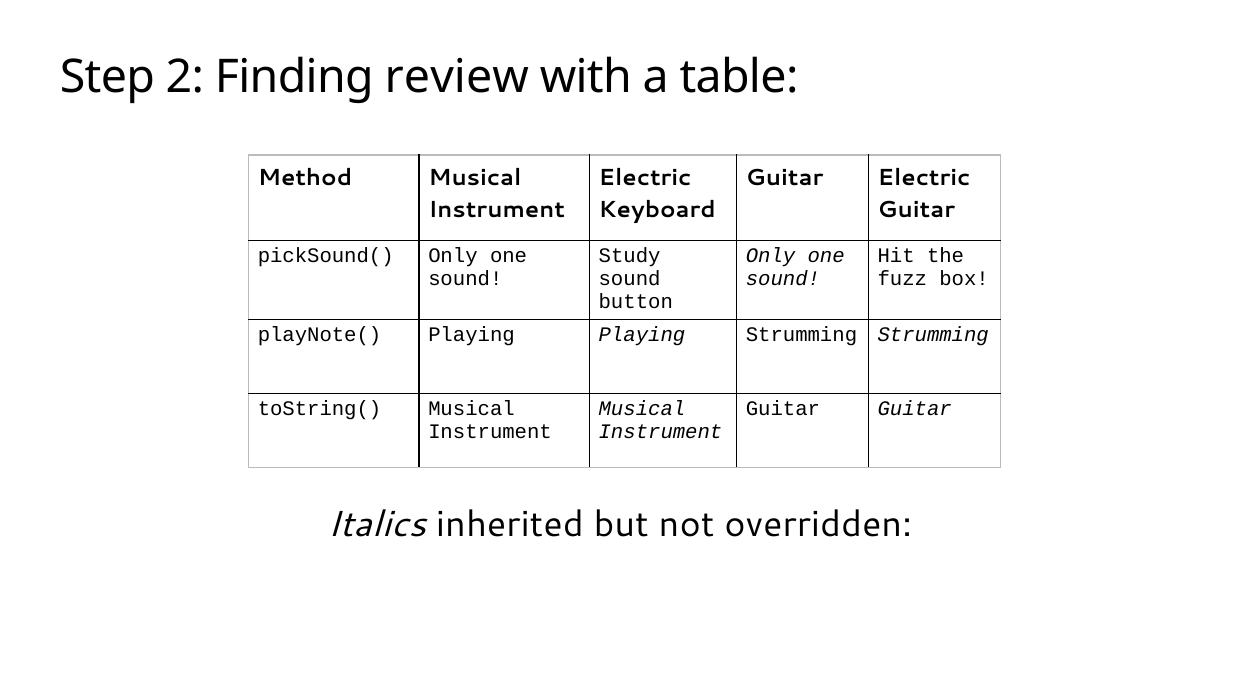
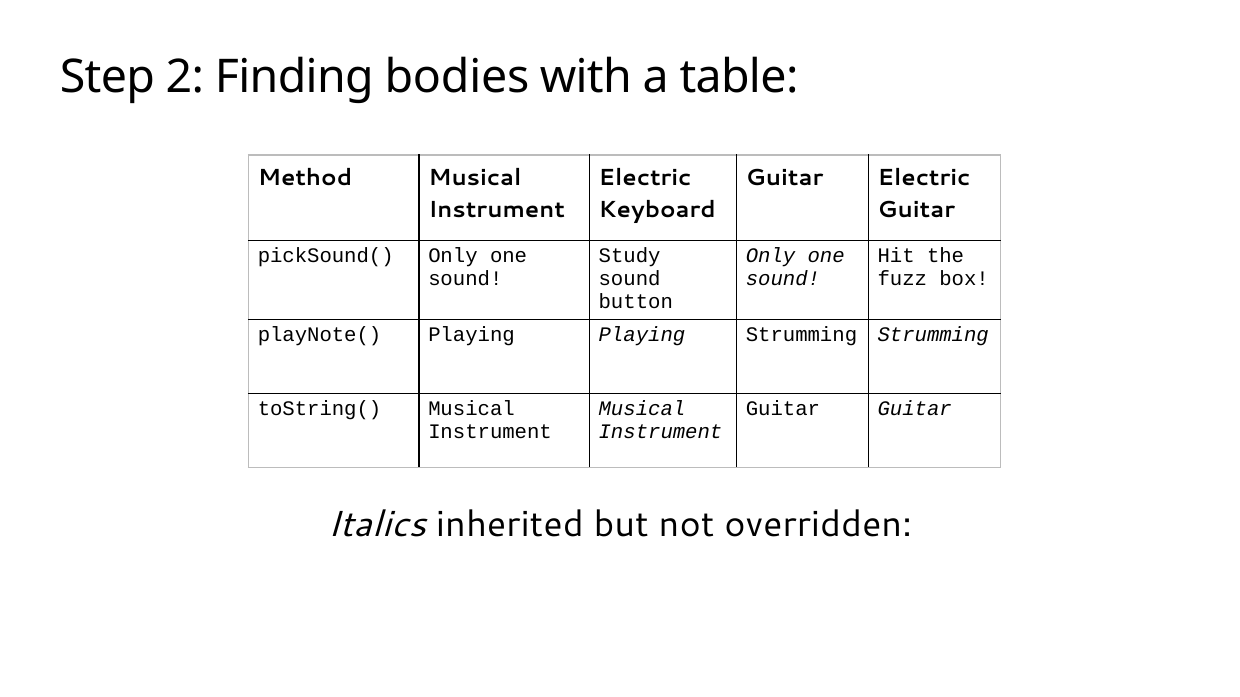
review: review -> bodies (457, 78)
